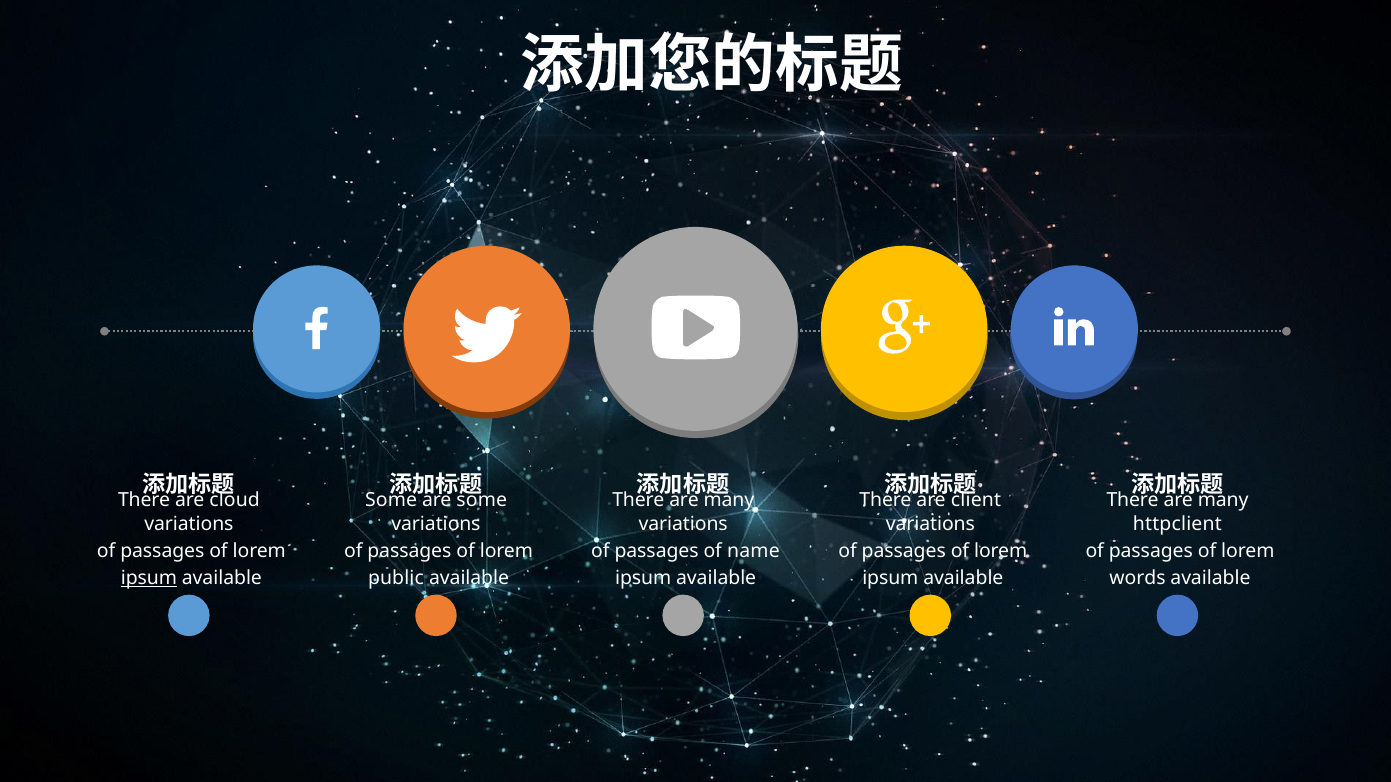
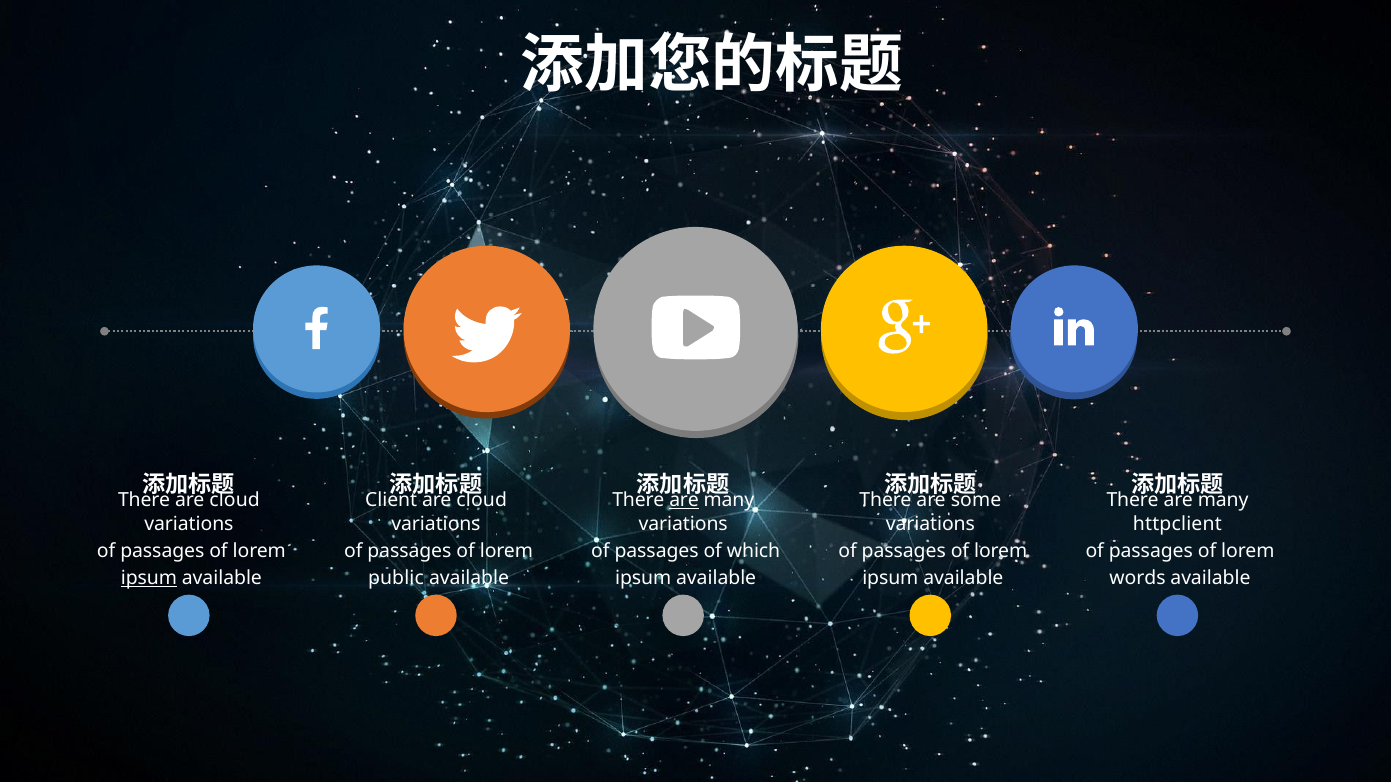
Some: Some -> Client (391, 501)
some: some -> cloud (482, 501)
are underline: none -> present (684, 501)
client: client -> some (976, 501)
name: name -> which (754, 551)
